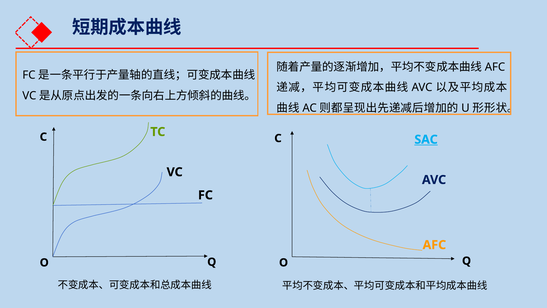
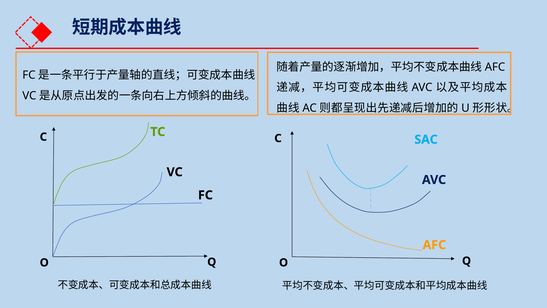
SAC underline: present -> none (426, 139)
